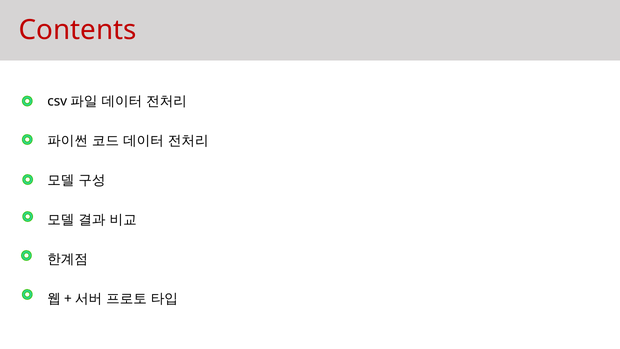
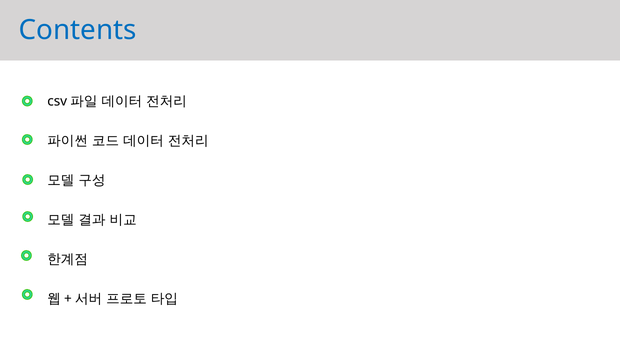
Contents colour: red -> blue (78, 30)
